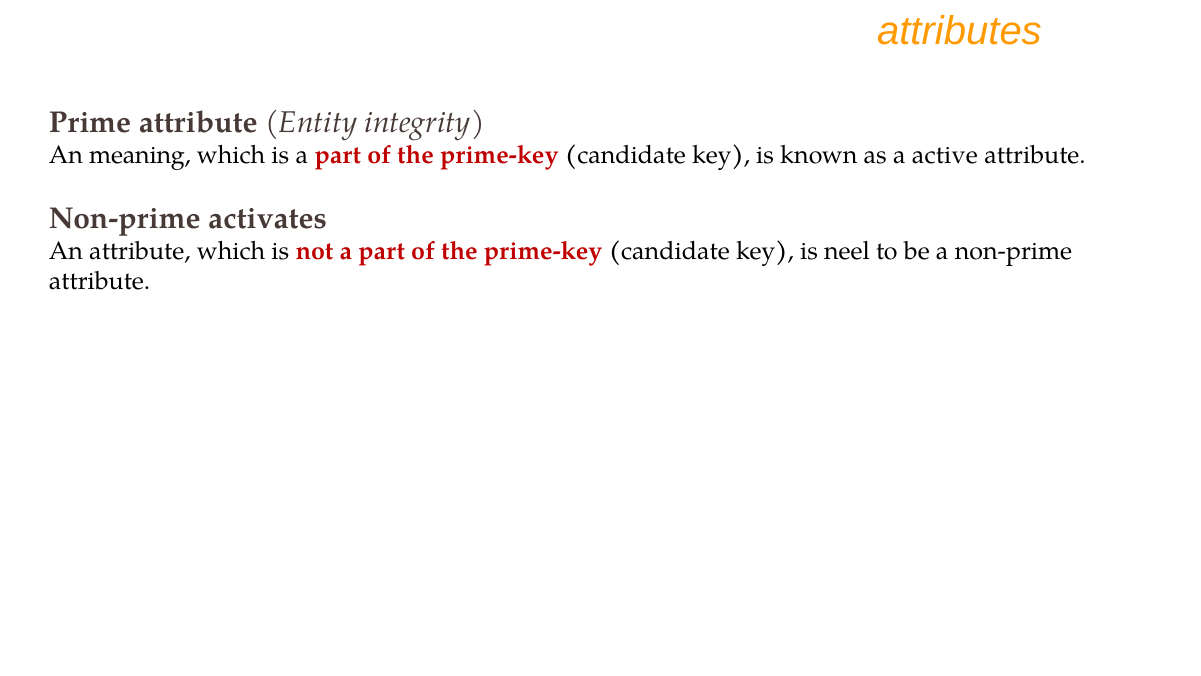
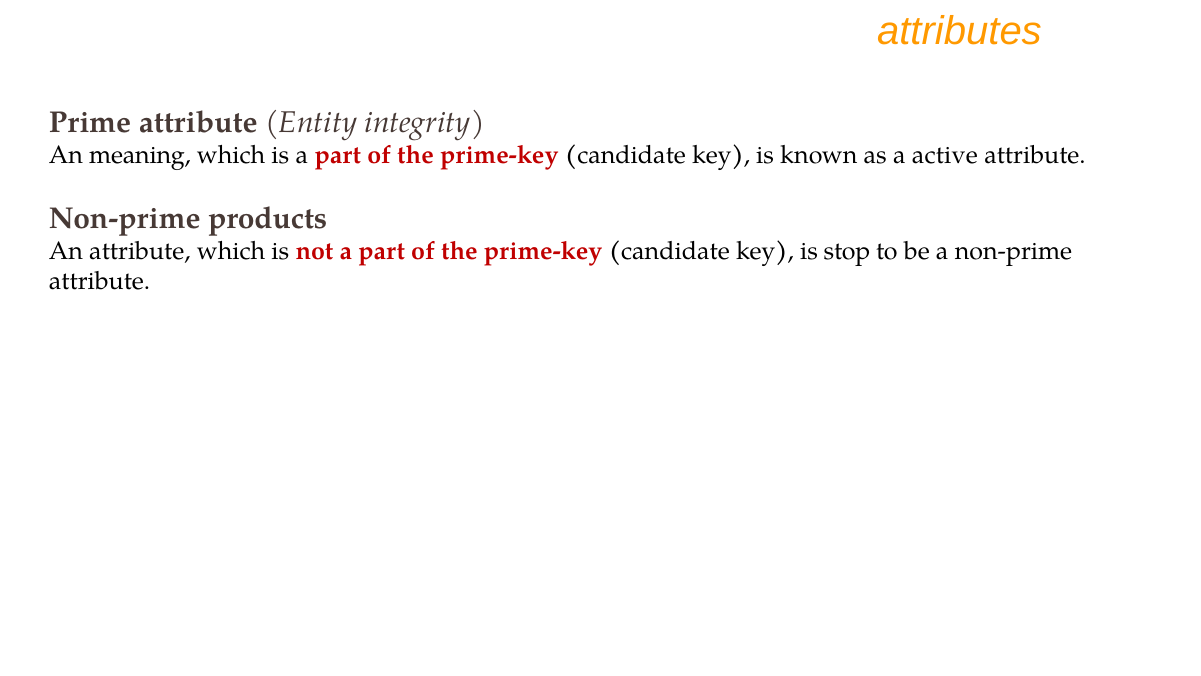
activates: activates -> products (268, 218)
neel: neel -> stop (847, 251)
